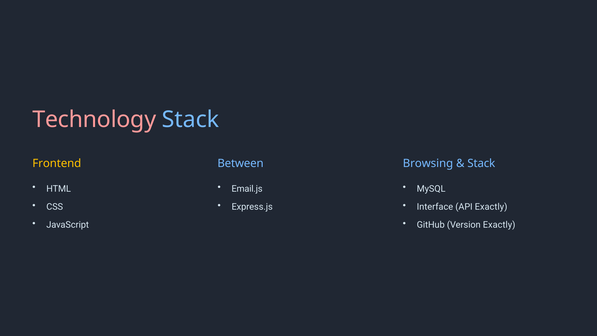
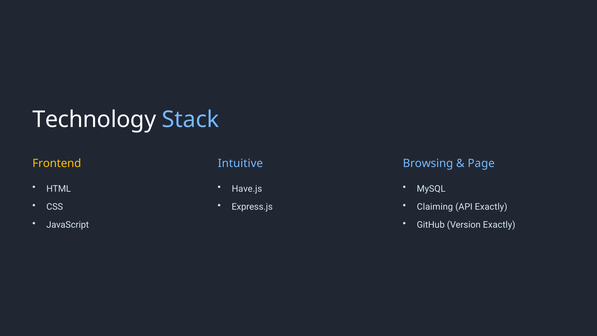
Technology colour: pink -> white (94, 119)
Between: Between -> Intuitive (240, 163)
Stack: Stack -> Page (481, 163)
Email.js: Email.js -> Have.js (247, 189)
Interface: Interface -> Claiming (435, 207)
